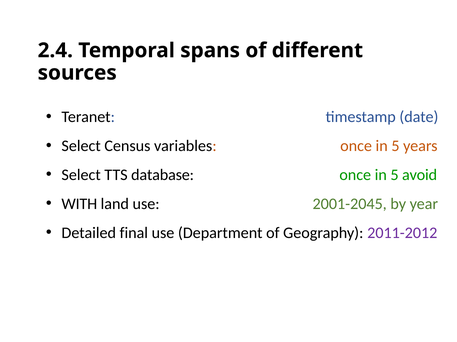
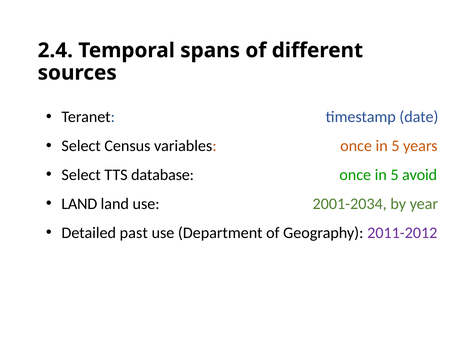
WITH: WITH -> LAND (79, 204)
2001-2045: 2001-2045 -> 2001-2034 (350, 204)
final: final -> past (134, 233)
